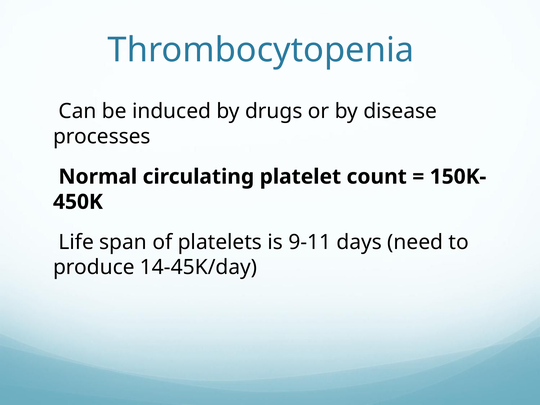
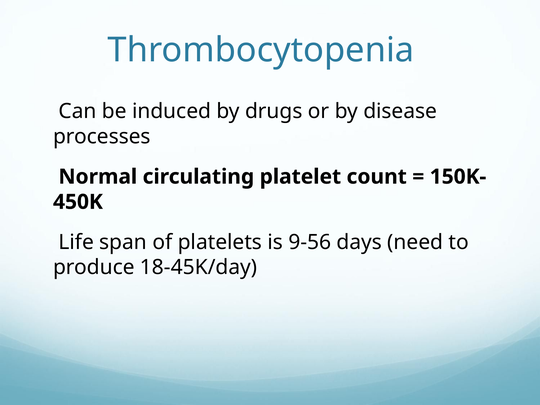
9-11: 9-11 -> 9-56 (310, 242)
14-45K/day: 14-45K/day -> 18-45K/day (199, 267)
